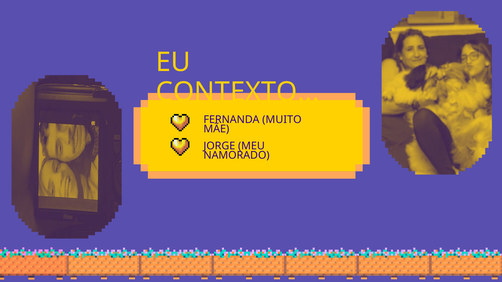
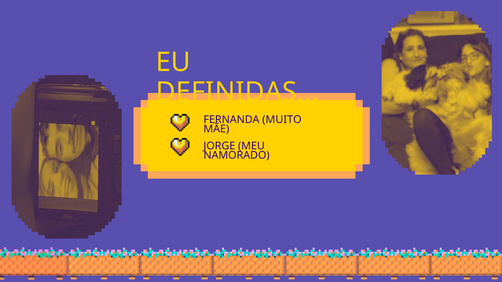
CONTEXTO: CONTEXTO -> DEFINIDAS (238, 92)
